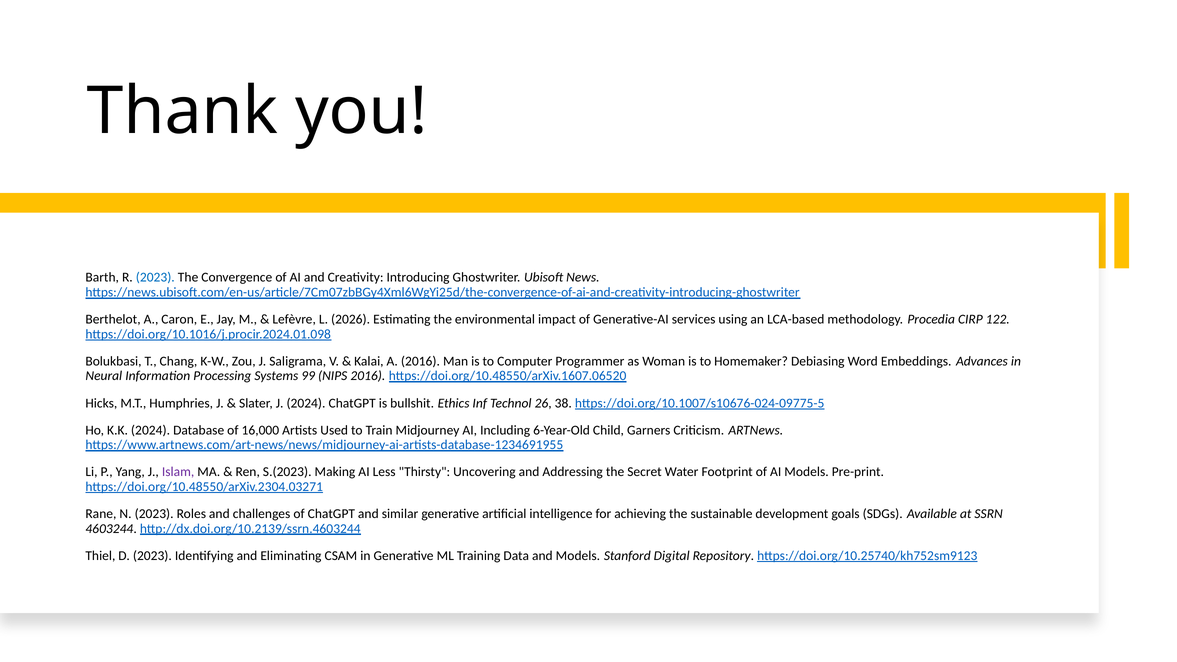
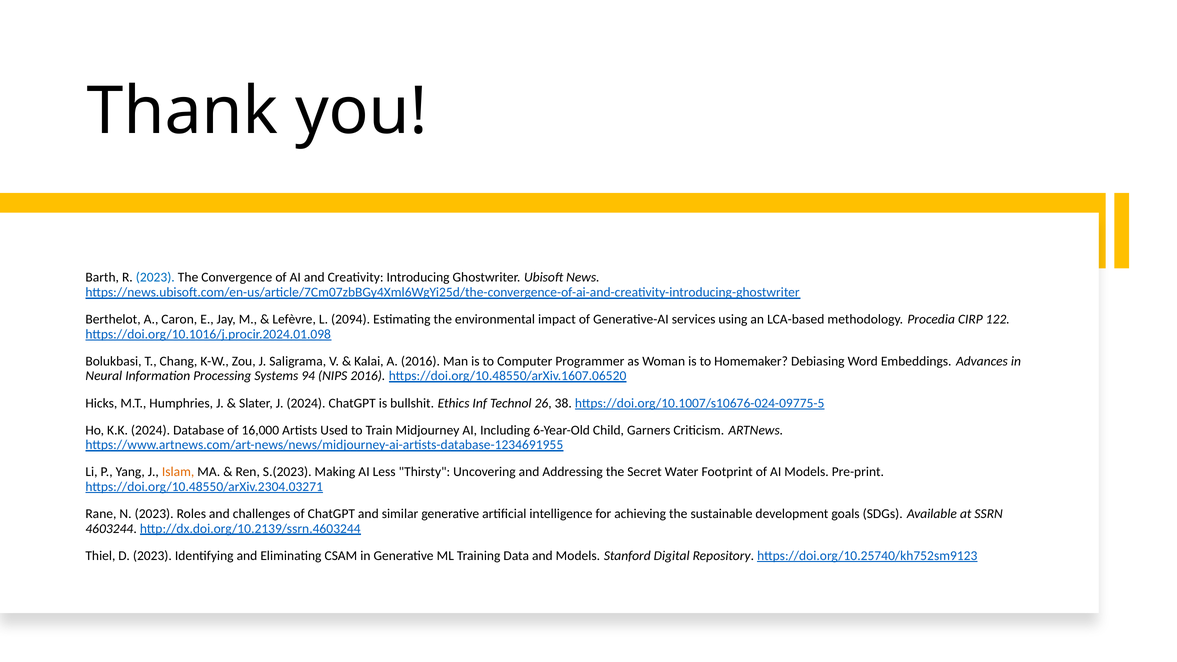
2026: 2026 -> 2094 (351, 319)
99: 99 -> 94 (308, 376)
Islam colour: purple -> orange (178, 472)
